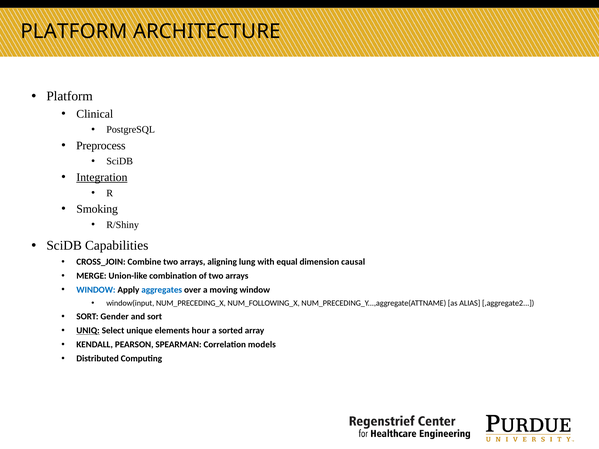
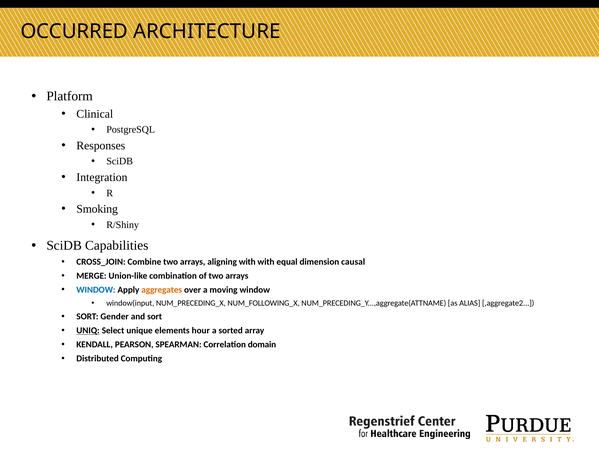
PLATFORM: PLATFORM -> OCCURRED (74, 31)
Preprocess: Preprocess -> Responses (101, 146)
Integration underline: present -> none (102, 177)
aligning lung: lung -> with (247, 262)
aggregates colour: blue -> orange (162, 290)
models: models -> domain (262, 345)
